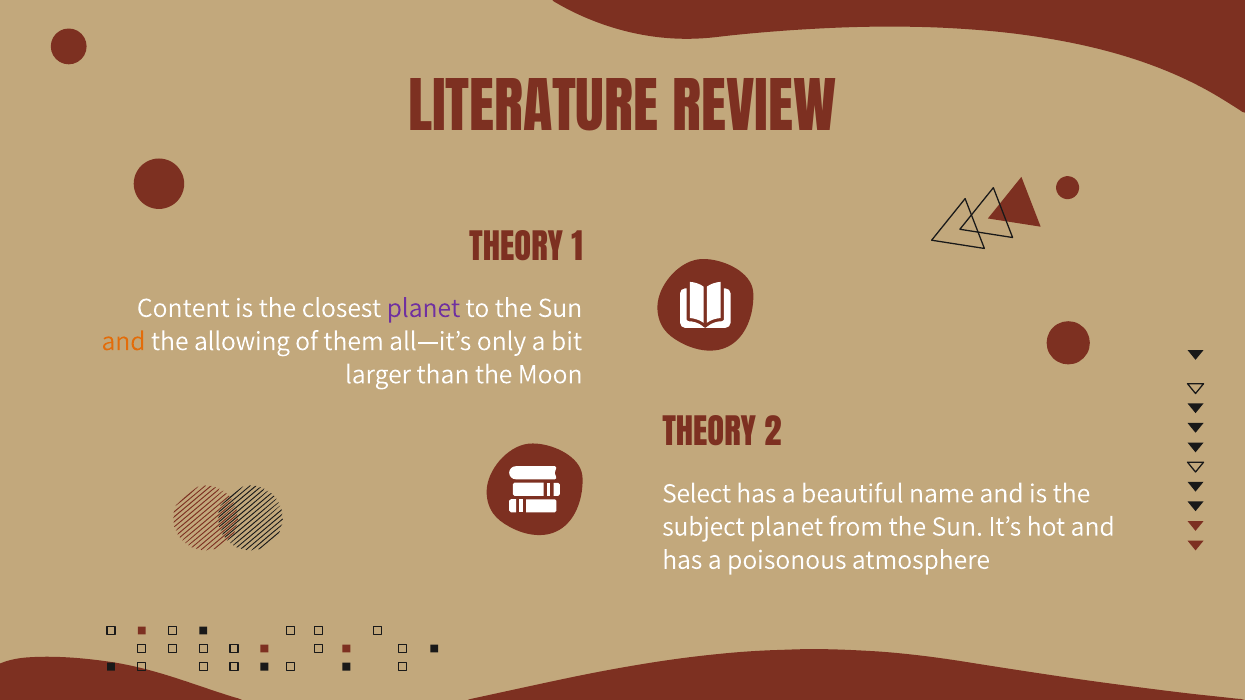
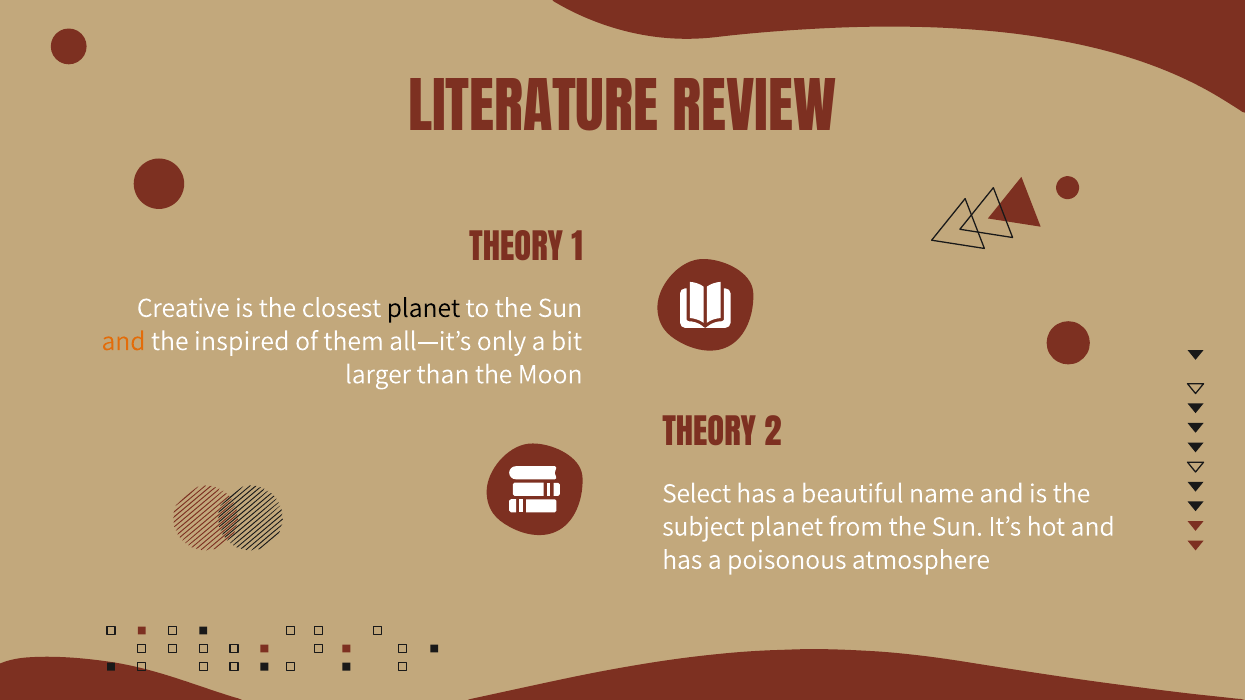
Content: Content -> Creative (183, 308)
planet colour: purple -> black (423, 308)
allowing: allowing -> inspired (242, 341)
